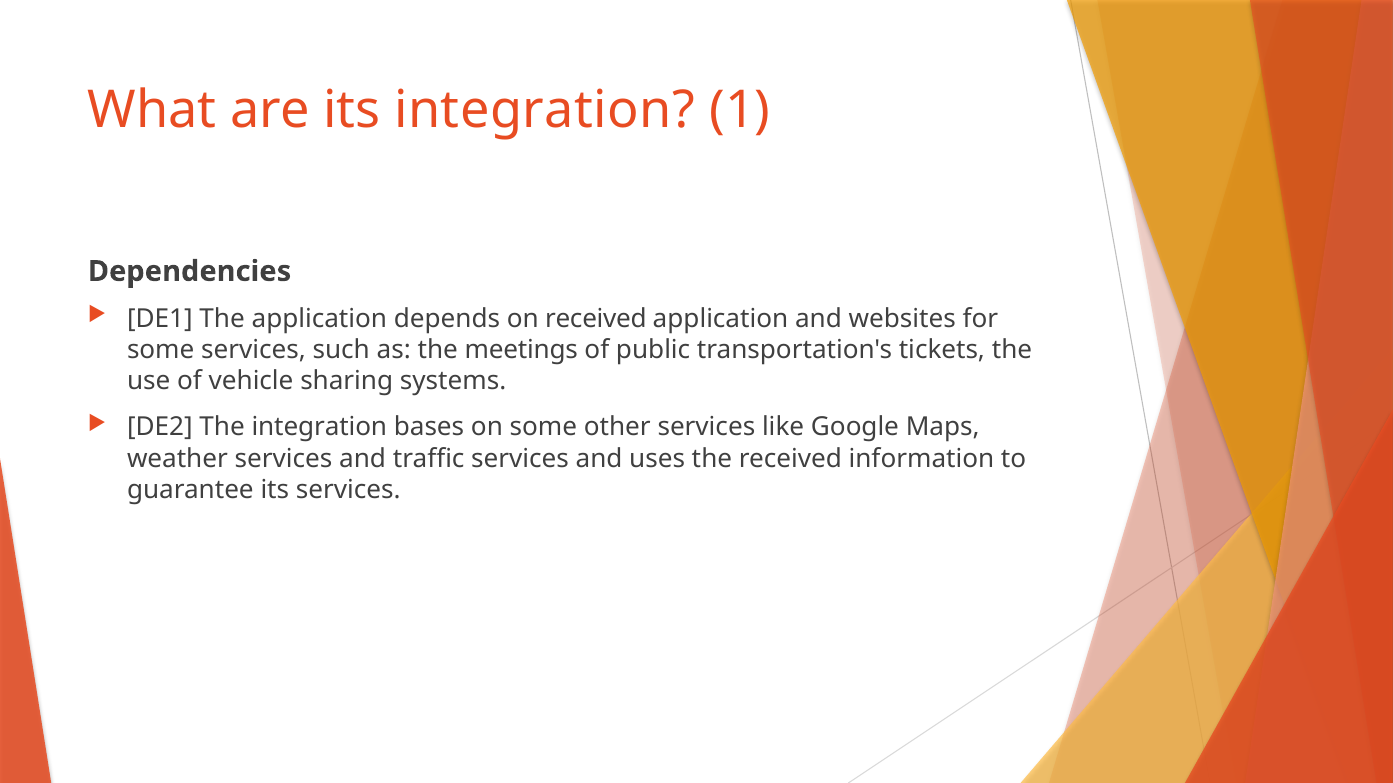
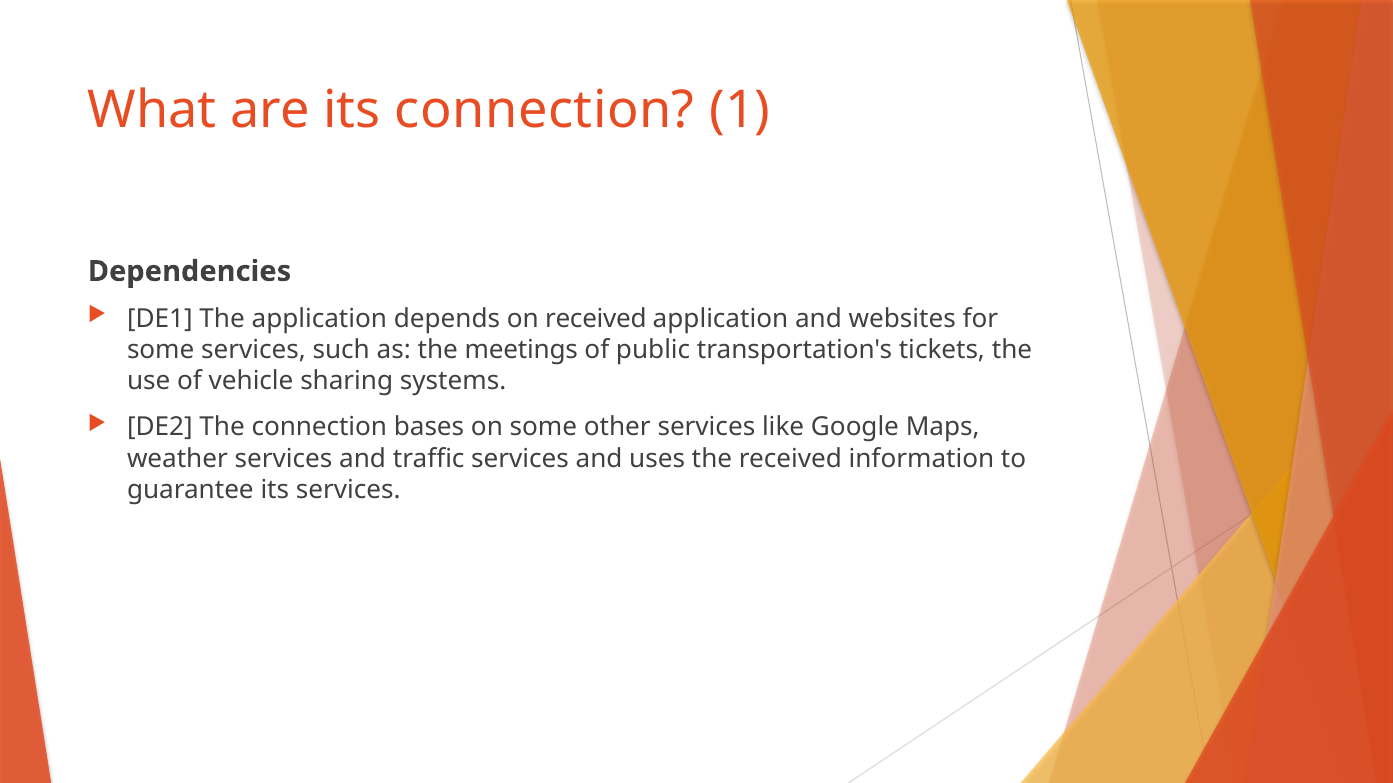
its integration: integration -> connection (545, 110)
The integration: integration -> connection (319, 427)
